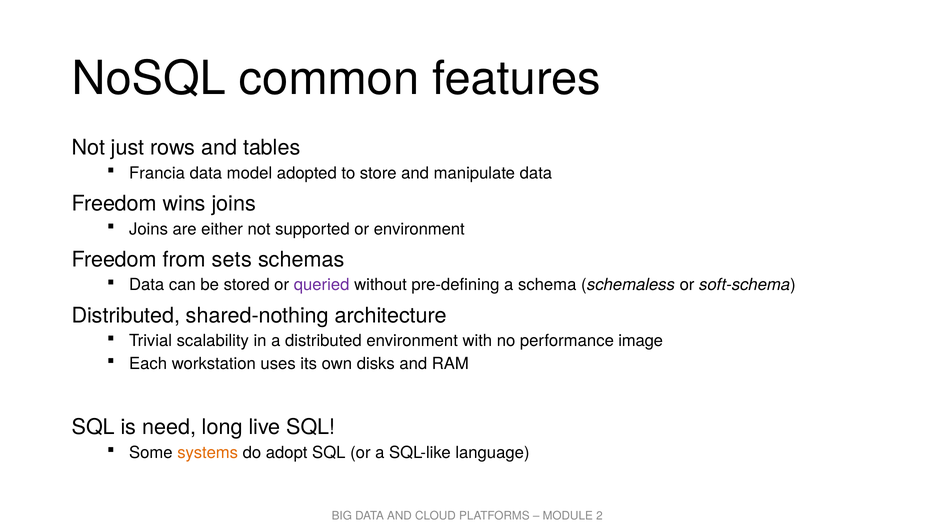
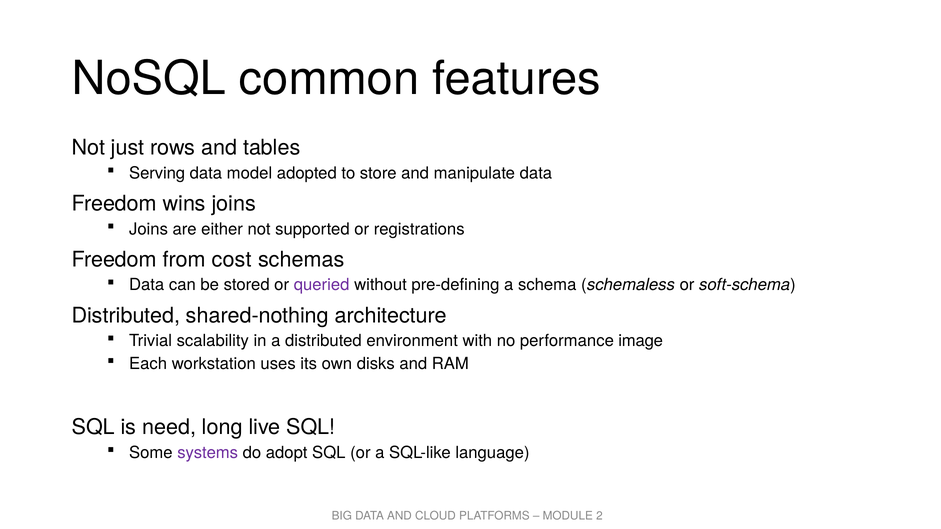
Francia: Francia -> Serving (157, 173)
or environment: environment -> registrations (419, 229)
sets: sets -> cost (232, 260)
systems colour: orange -> purple (208, 453)
